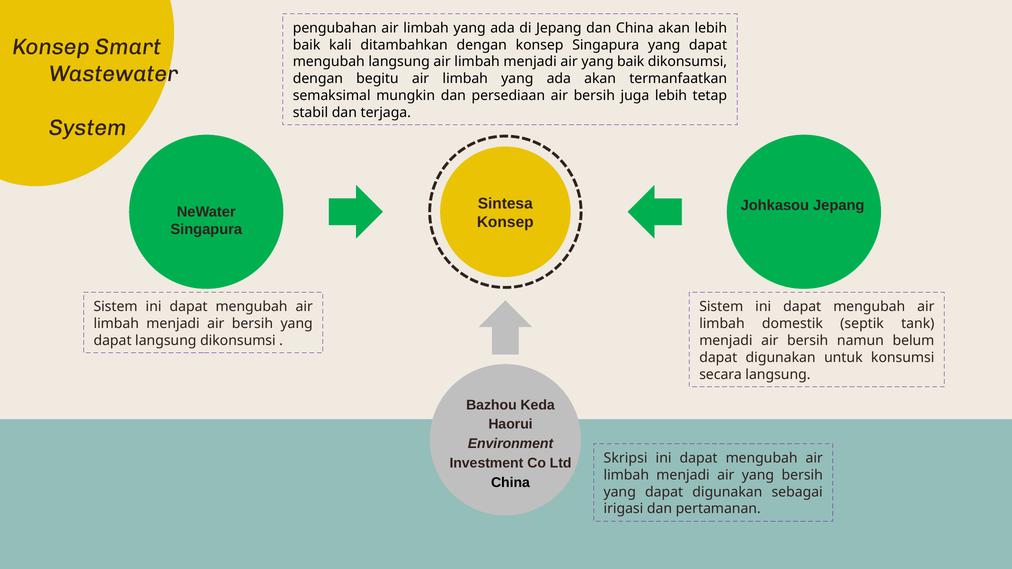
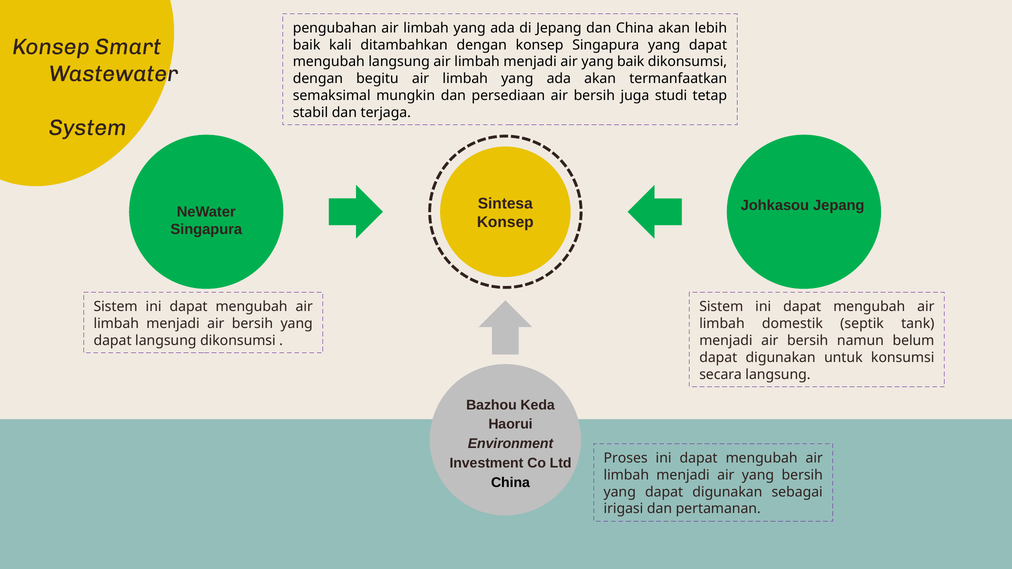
juga lebih: lebih -> studi (671, 96)
Skripsi: Skripsi -> Proses (626, 458)
